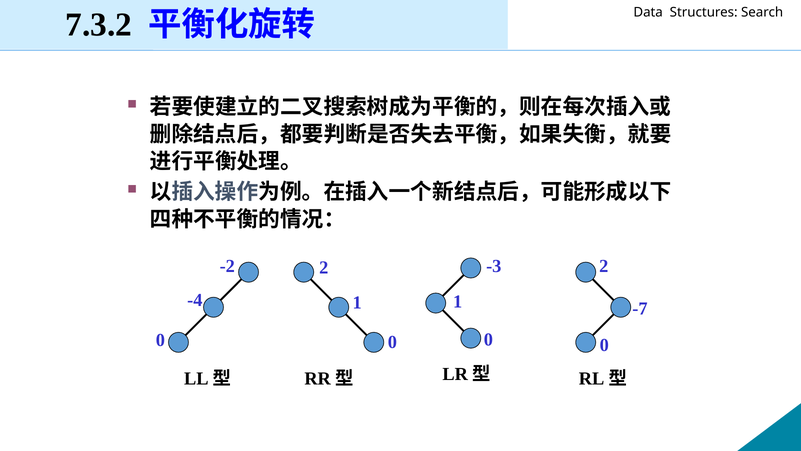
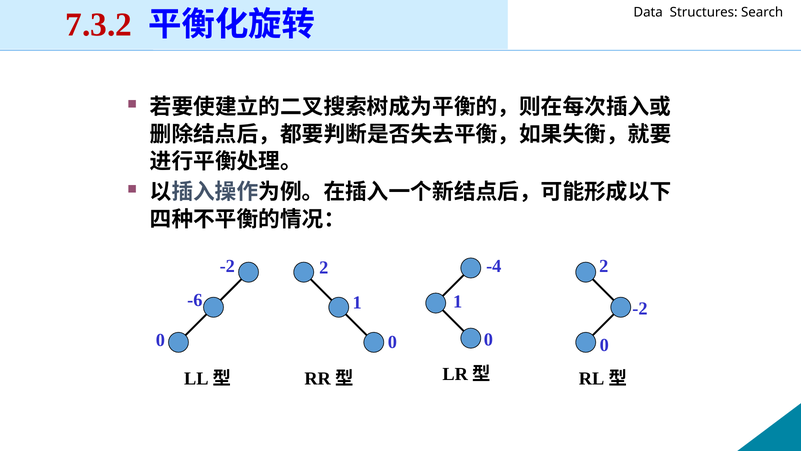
7.3.2 colour: black -> red (99, 25)
-3: -3 -> -4 (494, 266)
-4: -4 -> -6 (195, 300)
-7: -7 -> -2 (640, 309)
